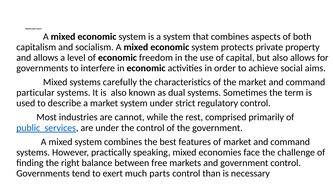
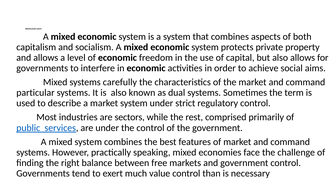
cannot: cannot -> sectors (130, 117)
parts: parts -> value (160, 173)
